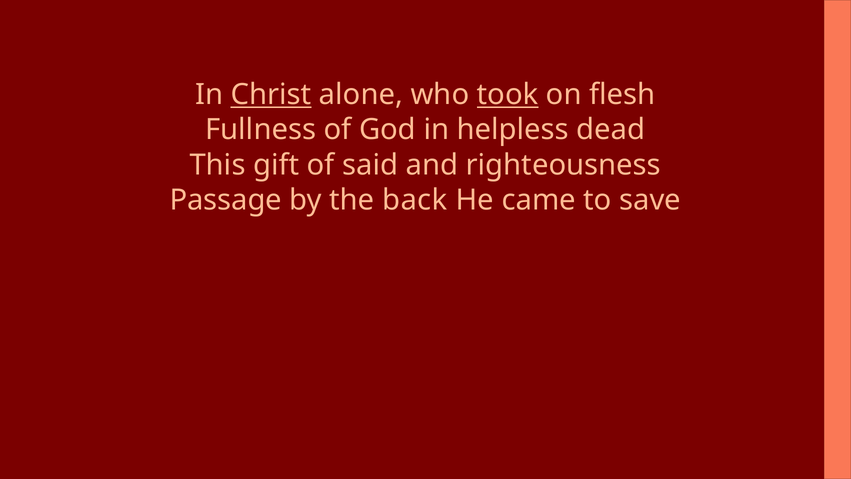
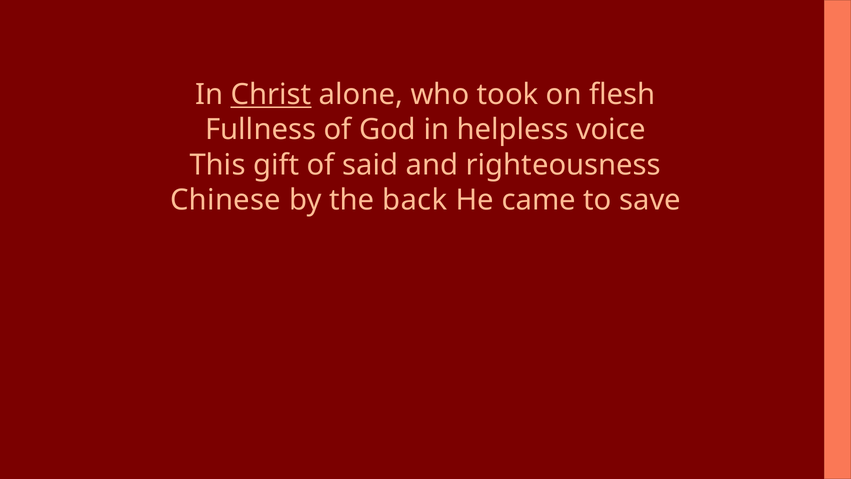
took underline: present -> none (508, 95)
dead: dead -> voice (611, 130)
Passage: Passage -> Chinese (226, 200)
